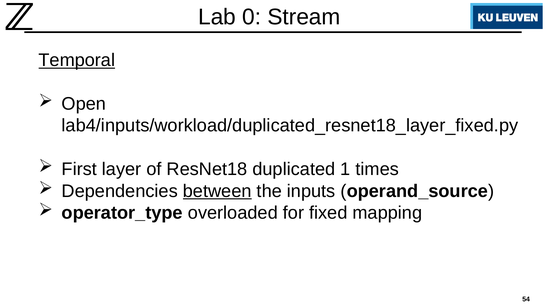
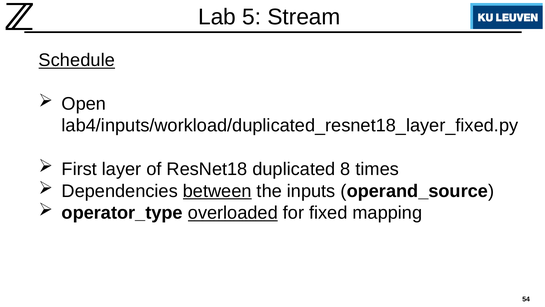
0: 0 -> 5 (252, 17)
Temporal: Temporal -> Schedule (77, 60)
1: 1 -> 8 (345, 169)
overloaded underline: none -> present (233, 213)
